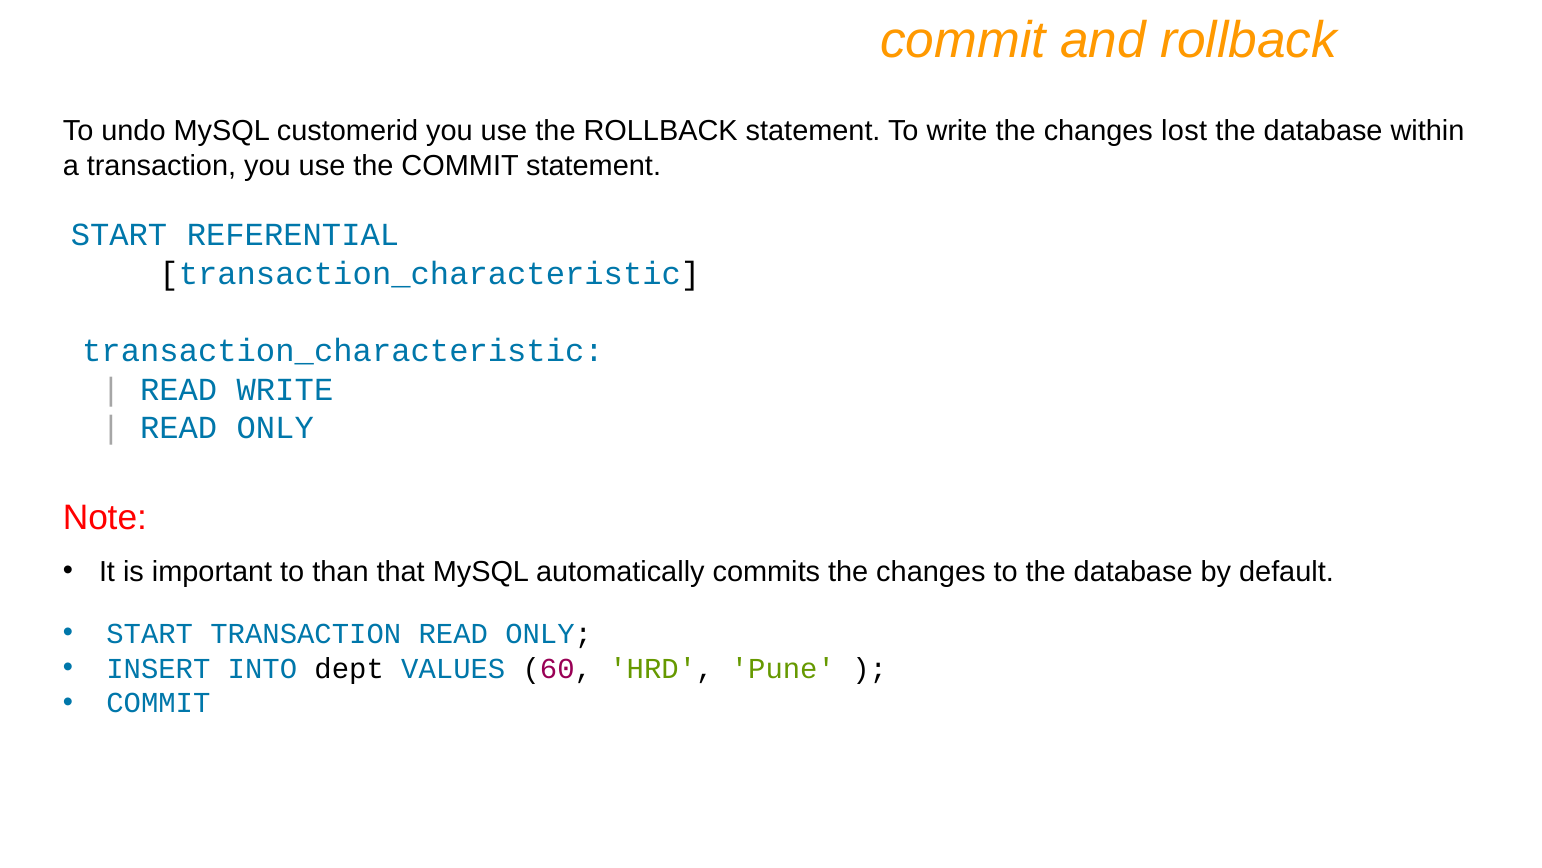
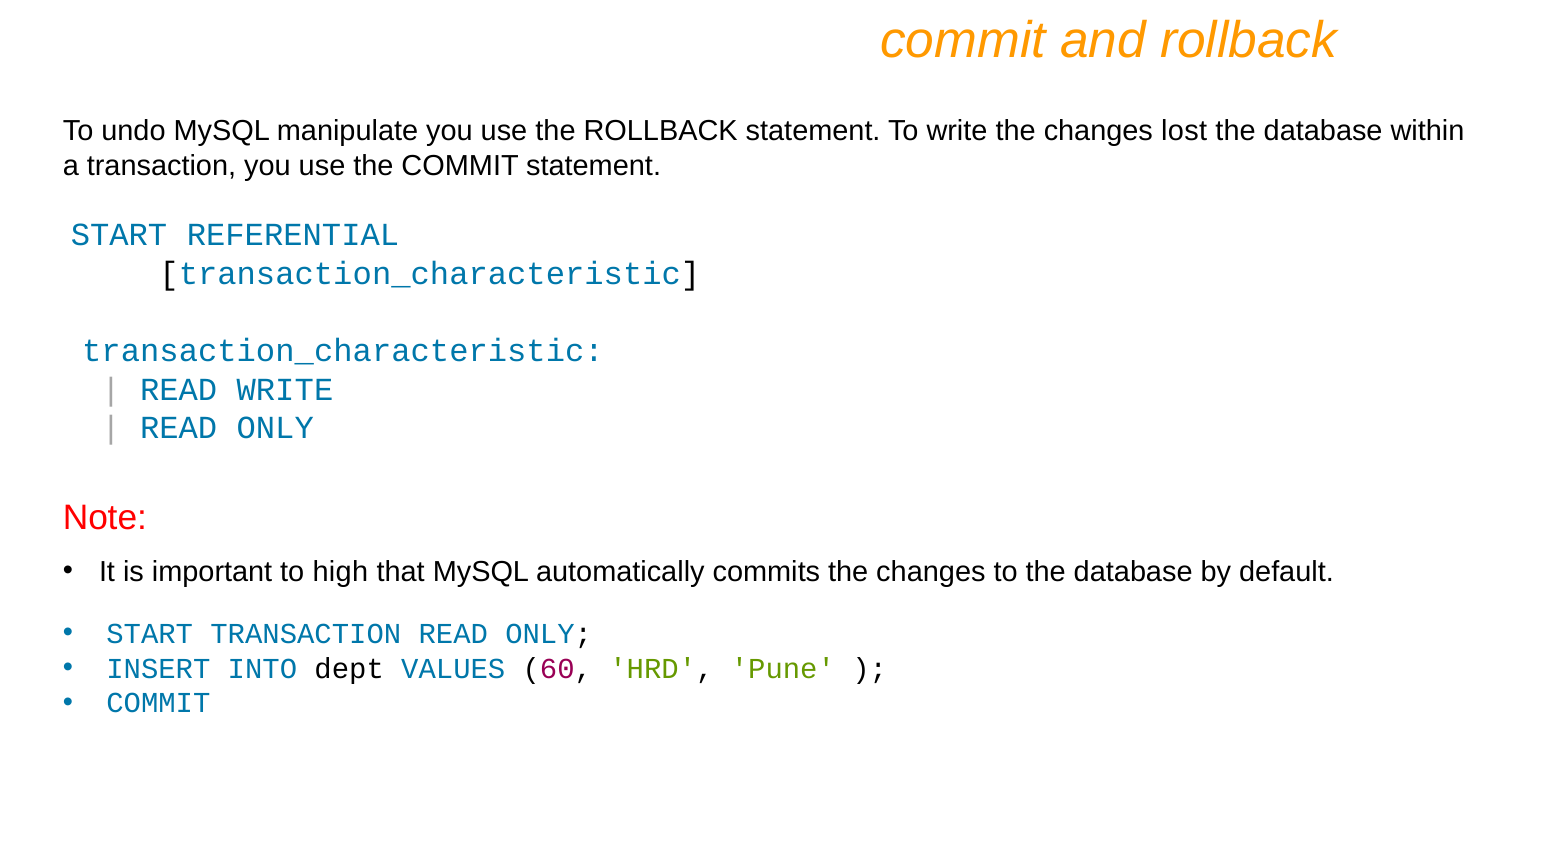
customerid: customerid -> manipulate (348, 131)
than: than -> high (340, 571)
